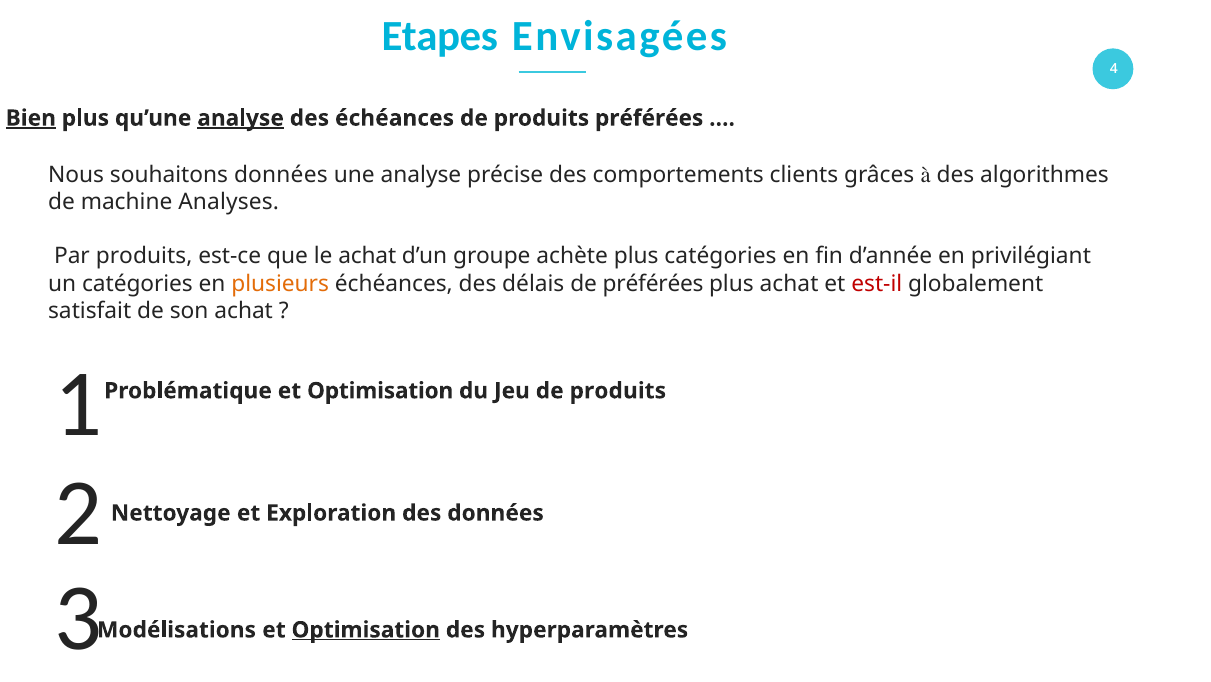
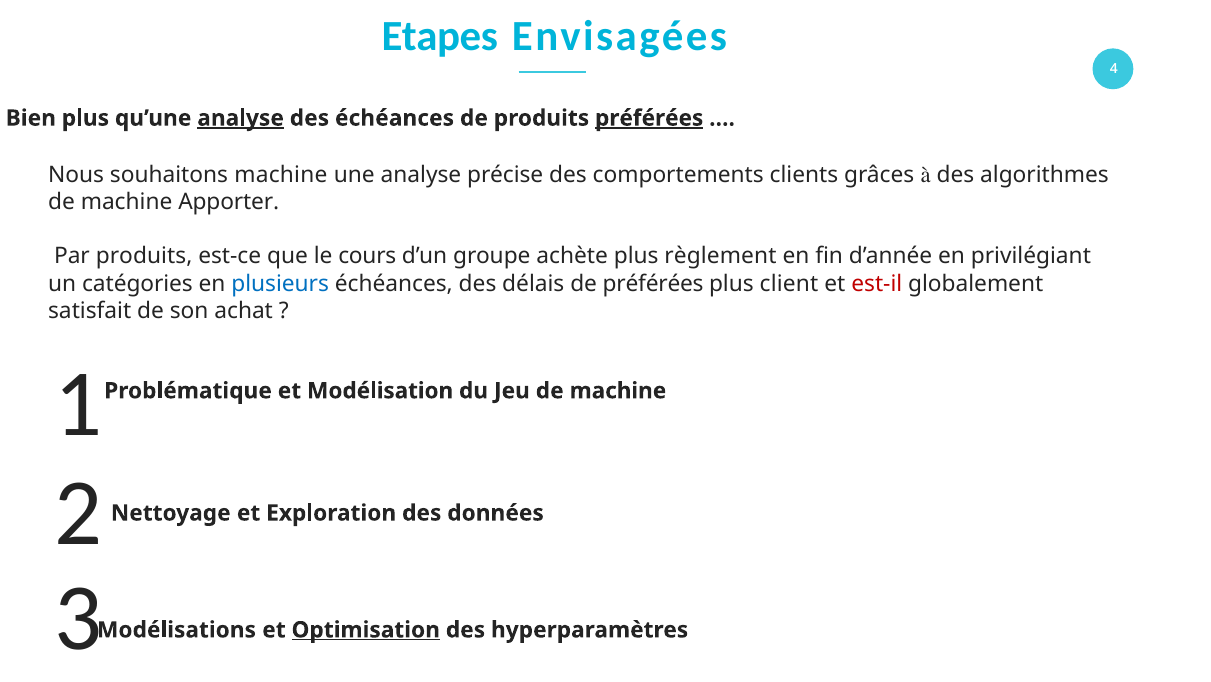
Bien underline: present -> none (31, 118)
préférées underline: none -> present (649, 118)
souhaitons données: données -> machine (281, 174)
Analyses: Analyses -> Apporter (229, 202)
le achat: achat -> cours (367, 256)
plus catégories: catégories -> règlement (720, 256)
plusieurs colour: orange -> blue (280, 283)
plus achat: achat -> client (789, 283)
Problématique et Optimisation: Optimisation -> Modélisation (380, 390)
Jeu de produits: produits -> machine (618, 390)
